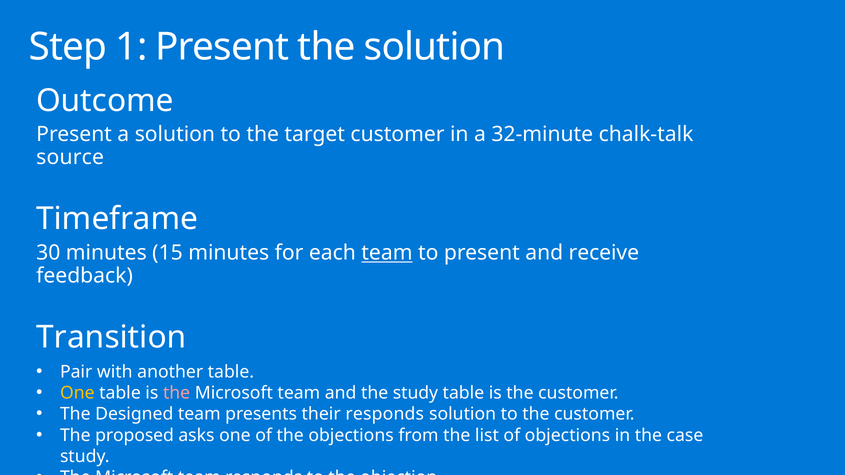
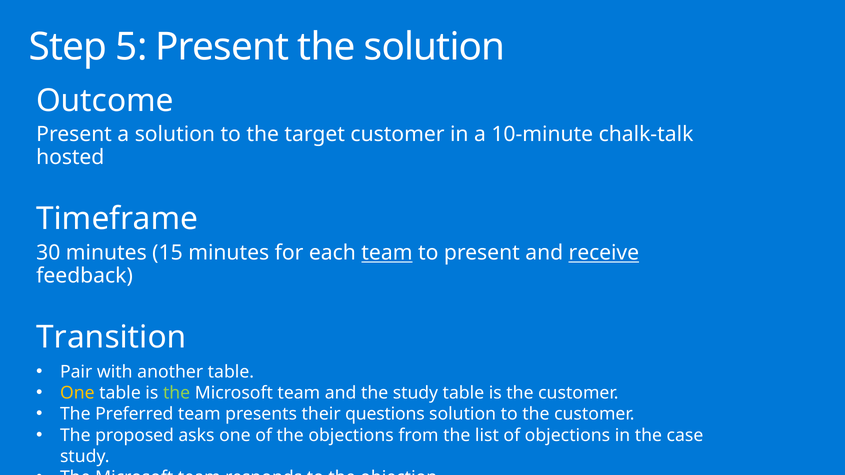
1: 1 -> 5 (132, 47)
32-minute: 32-minute -> 10-minute (542, 135)
source: source -> hosted (70, 157)
receive underline: none -> present (604, 253)
the colour: pink -> light green (177, 393)
Designed: Designed -> Preferred (134, 414)
their responds: responds -> questions (385, 414)
